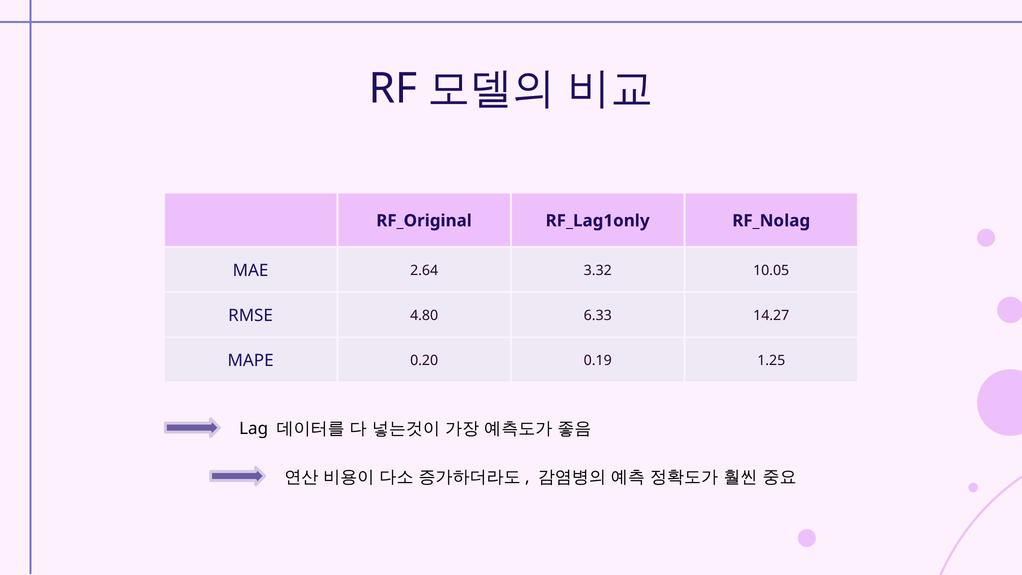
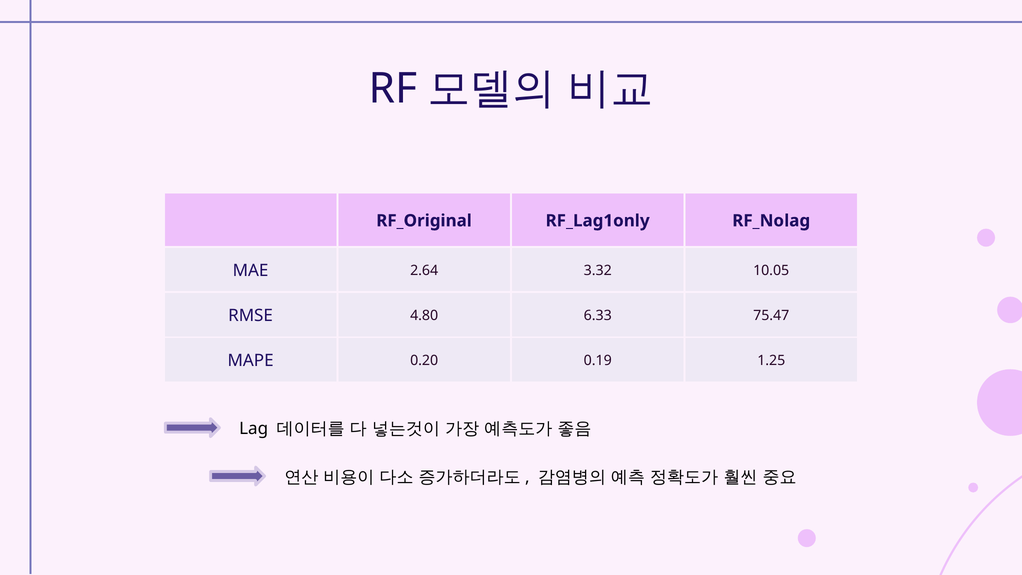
14.27: 14.27 -> 75.47 (771, 315)
